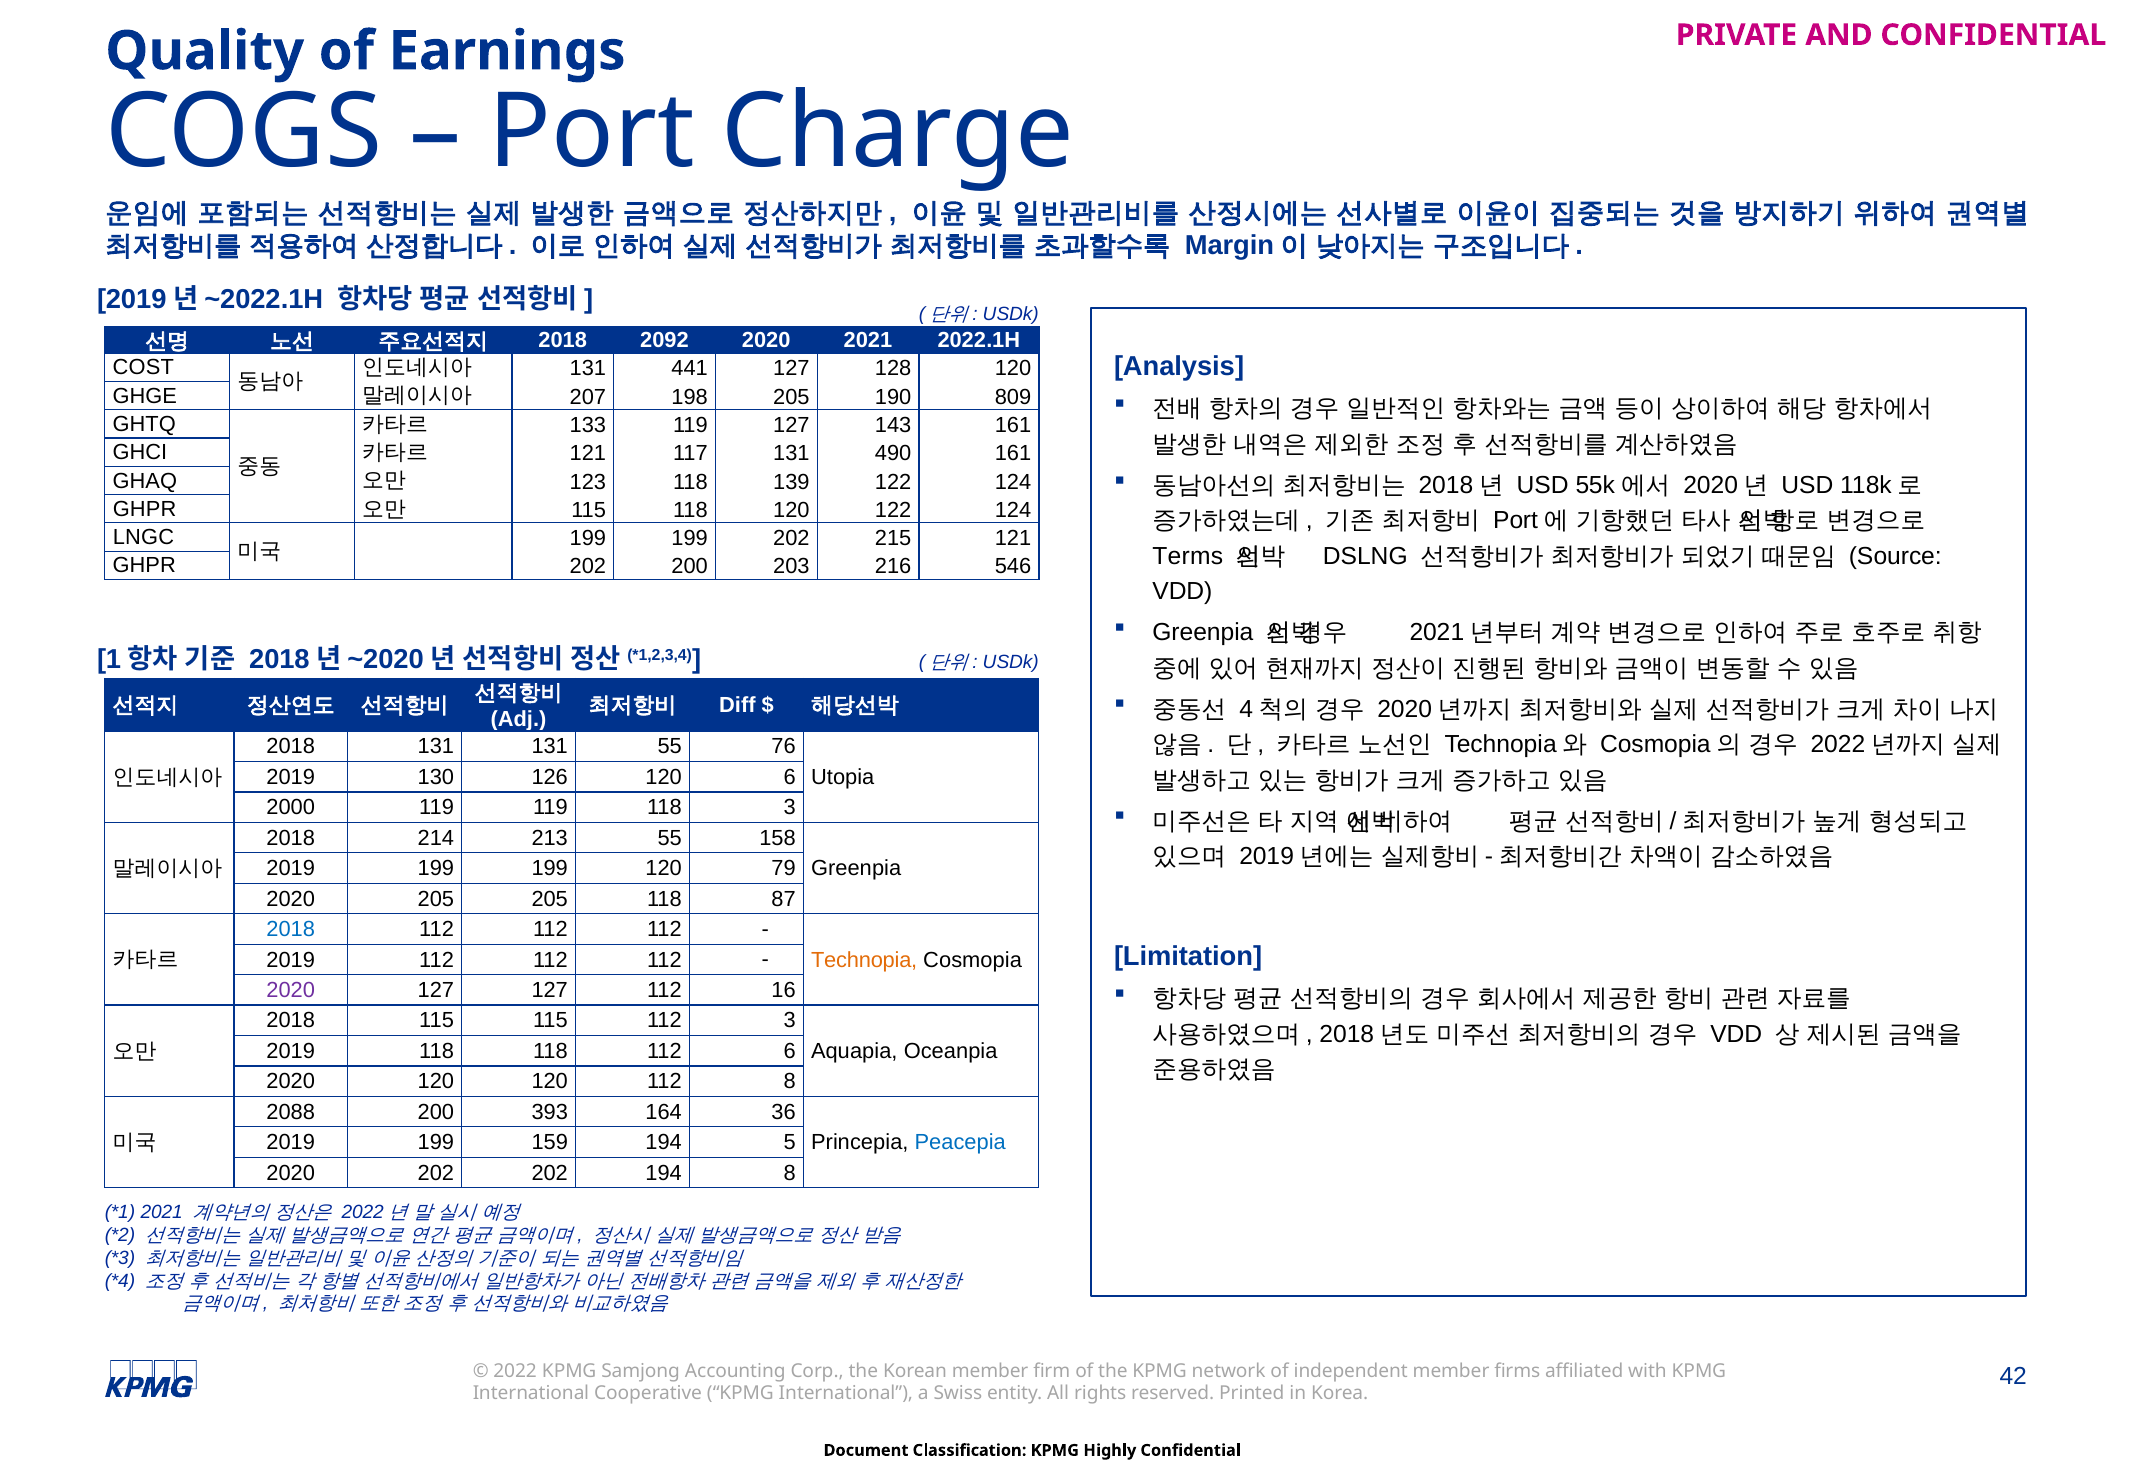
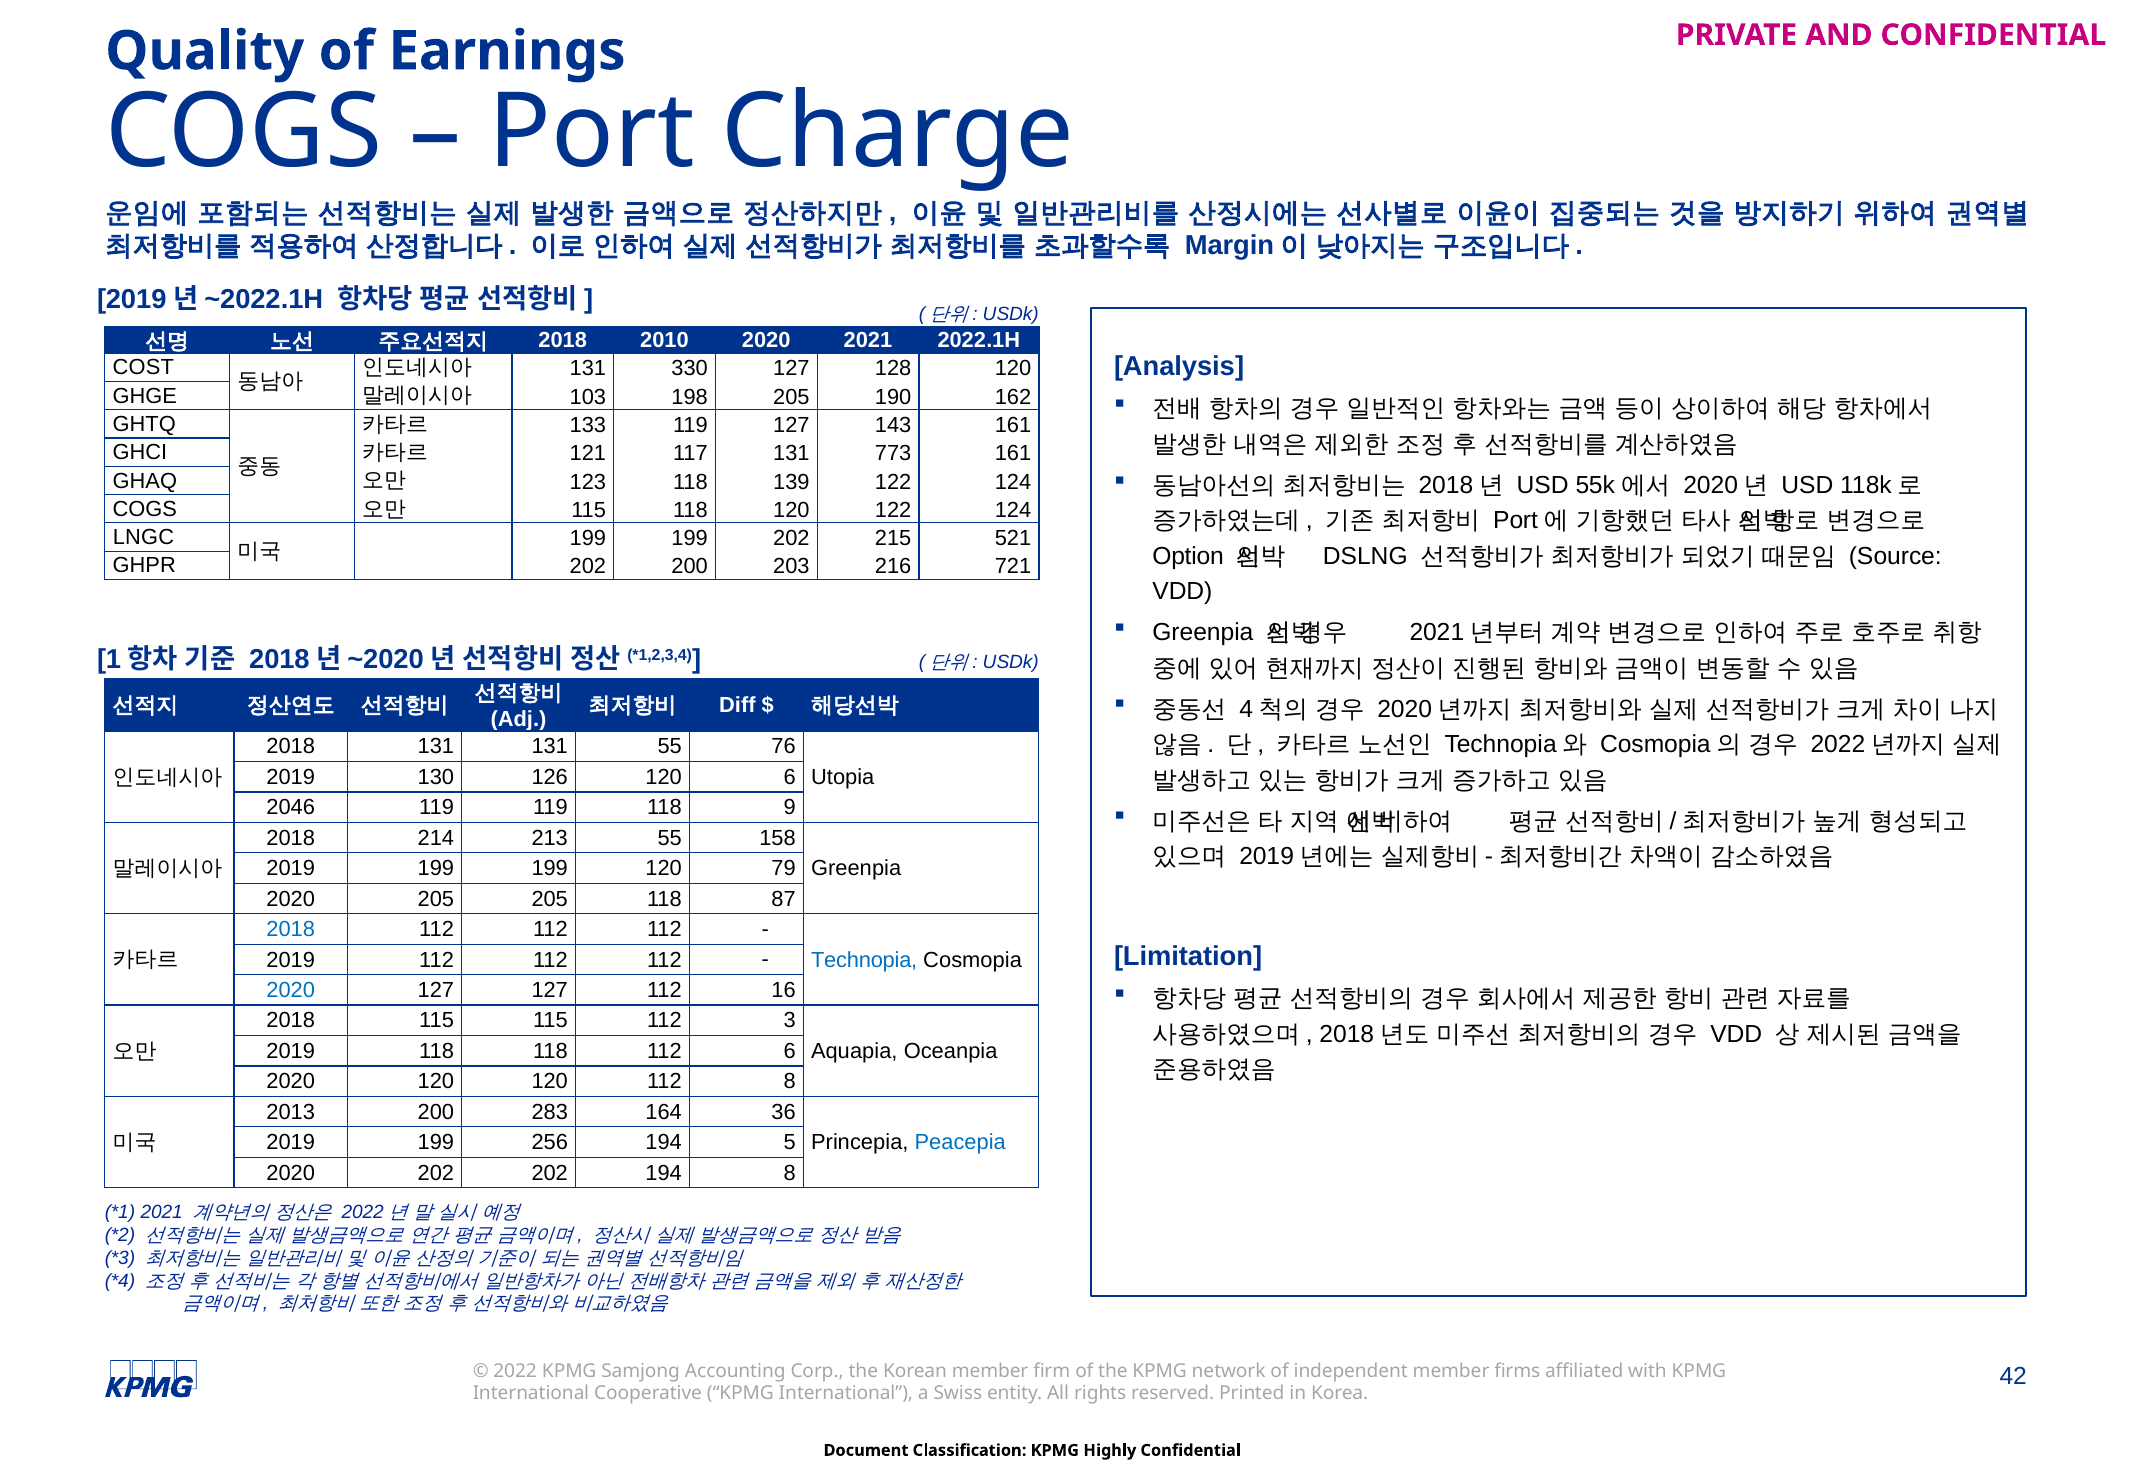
2092: 2092 -> 2010 (664, 340)
441: 441 -> 330 (690, 369)
207: 207 -> 103 (588, 397)
809: 809 -> 162 (1013, 397)
490: 490 -> 773 (893, 454)
GHPR: GHPR -> COGS (145, 509)
215 121: 121 -> 521 (1013, 538)
Terms: Terms -> Option (1188, 556)
546: 546 -> 721 (1013, 567)
2000: 2000 -> 2046 (291, 808)
118 3: 3 -> 9 (790, 808)
Technopia colour: orange -> blue (864, 960)
2020 colour: purple -> blue (291, 990)
2088: 2088 -> 2013 (291, 1112)
393: 393 -> 283 (550, 1112)
159: 159 -> 256 (550, 1143)
